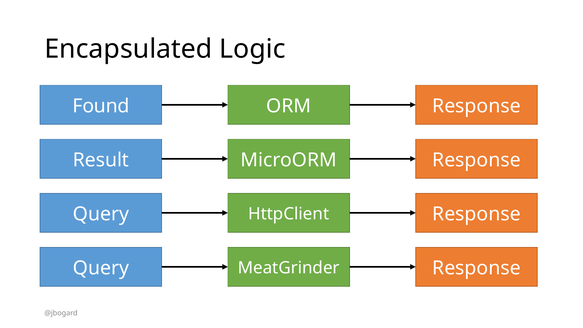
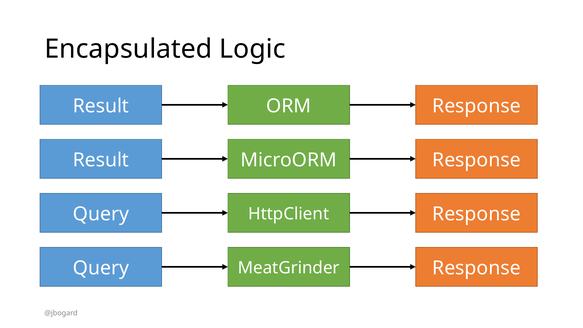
Found: Found -> Result (101, 106)
